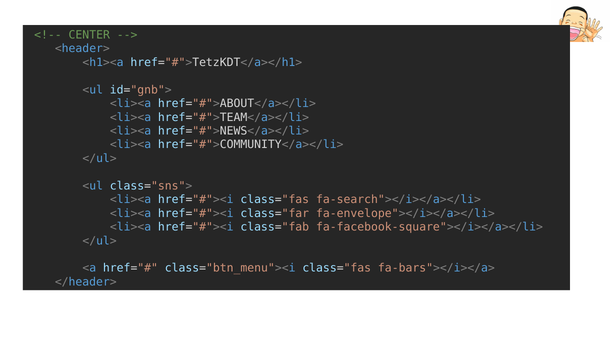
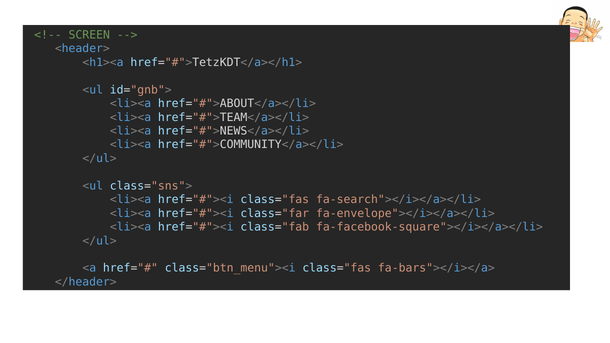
CENTER: CENTER -> SCREEN (89, 35)
